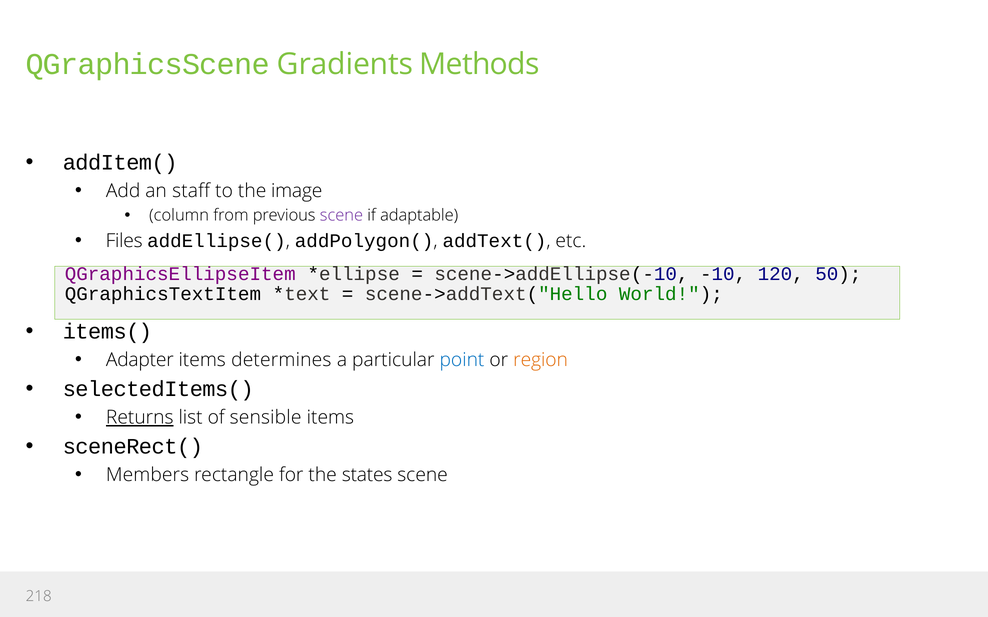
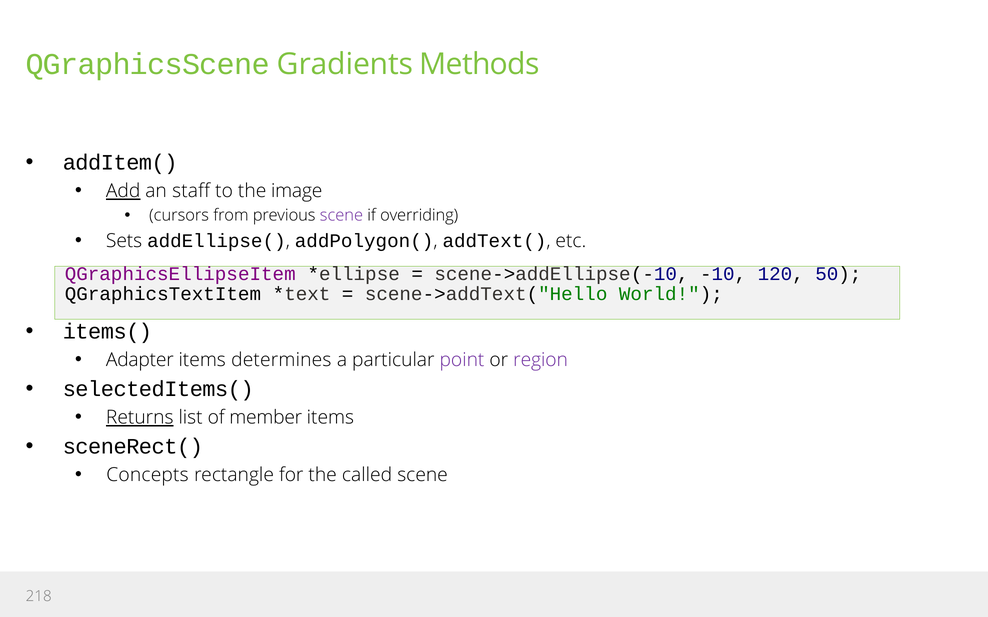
Add underline: none -> present (123, 191)
column: column -> cursors (179, 216)
adaptable: adaptable -> overriding (419, 216)
Files: Files -> Sets (124, 241)
point colour: blue -> purple (462, 360)
region colour: orange -> purple (541, 360)
sensible: sensible -> member (266, 418)
Members: Members -> Concepts (148, 476)
states: states -> called (367, 476)
